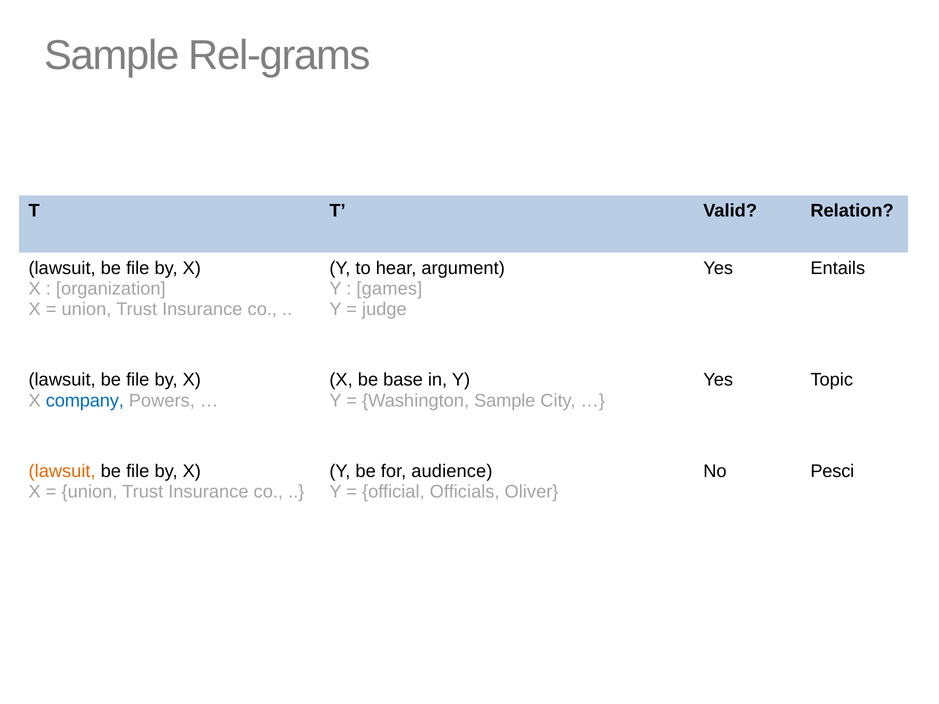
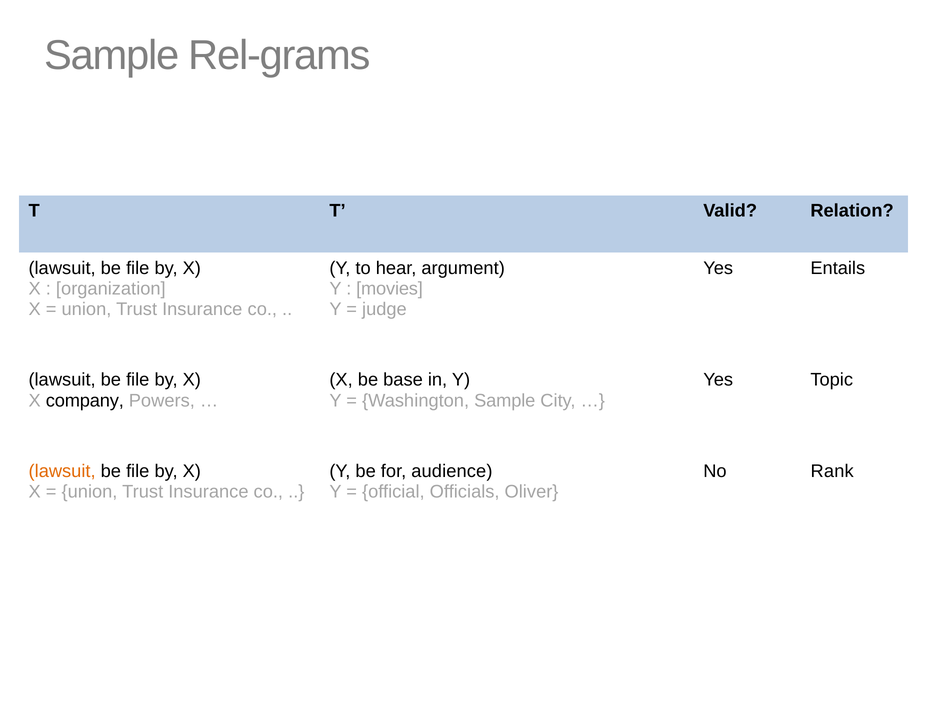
games: games -> movies (390, 289)
company colour: blue -> black (85, 401)
Pesci: Pesci -> Rank (832, 472)
